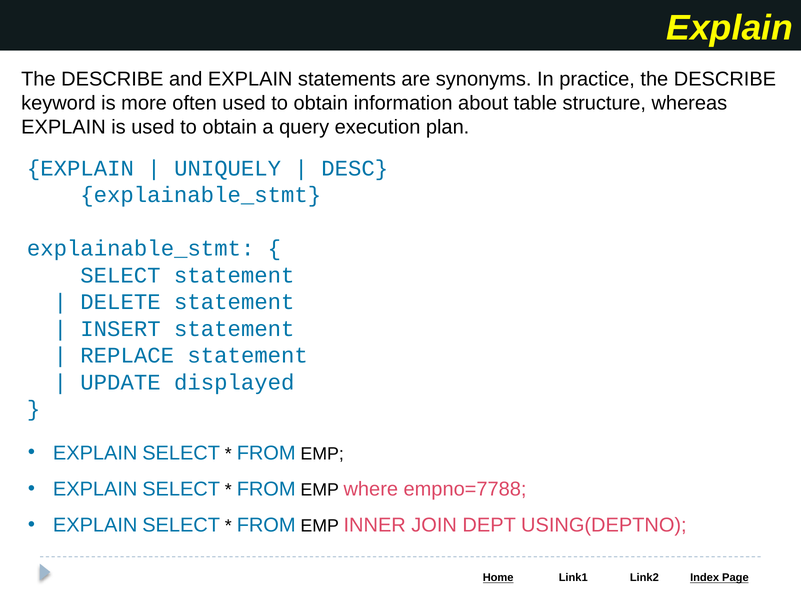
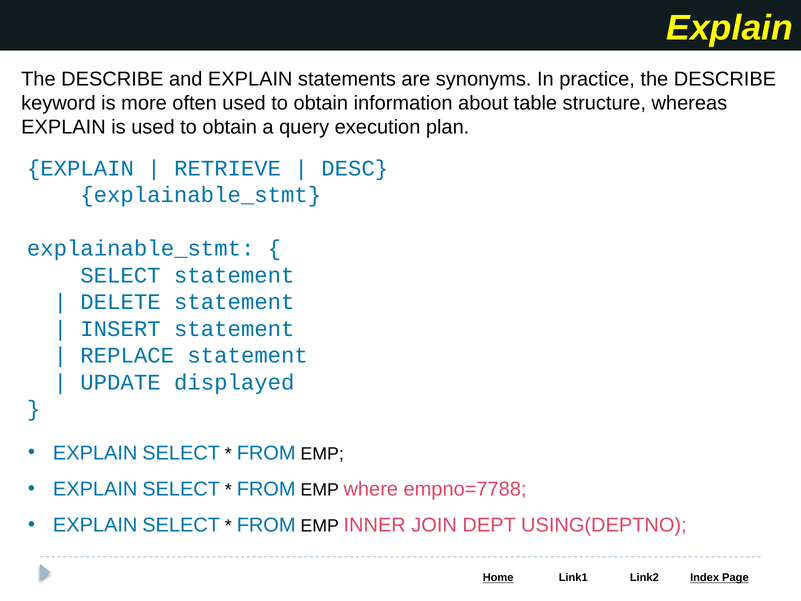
UNIQUELY: UNIQUELY -> RETRIEVE (228, 168)
